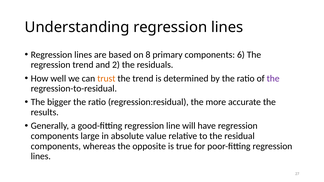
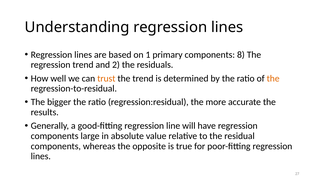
8: 8 -> 1 (148, 55)
6: 6 -> 8 (241, 55)
the colour: purple -> orange (273, 79)
